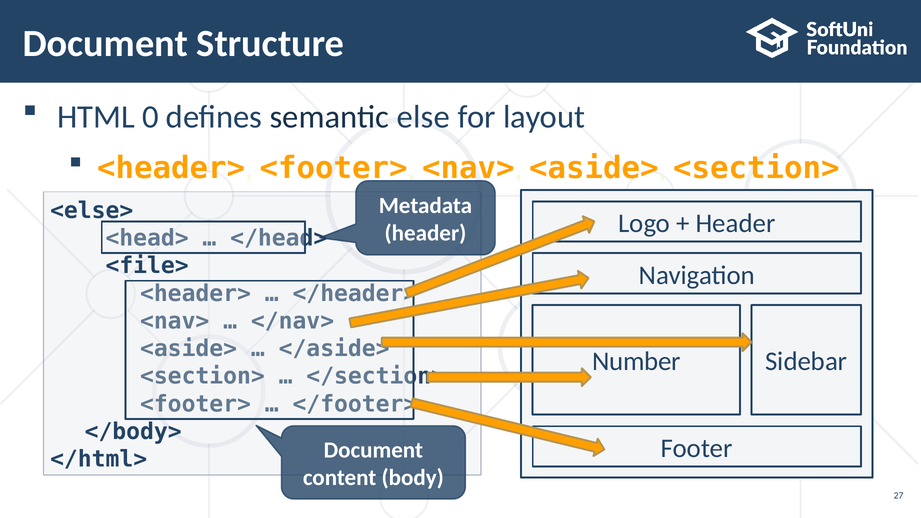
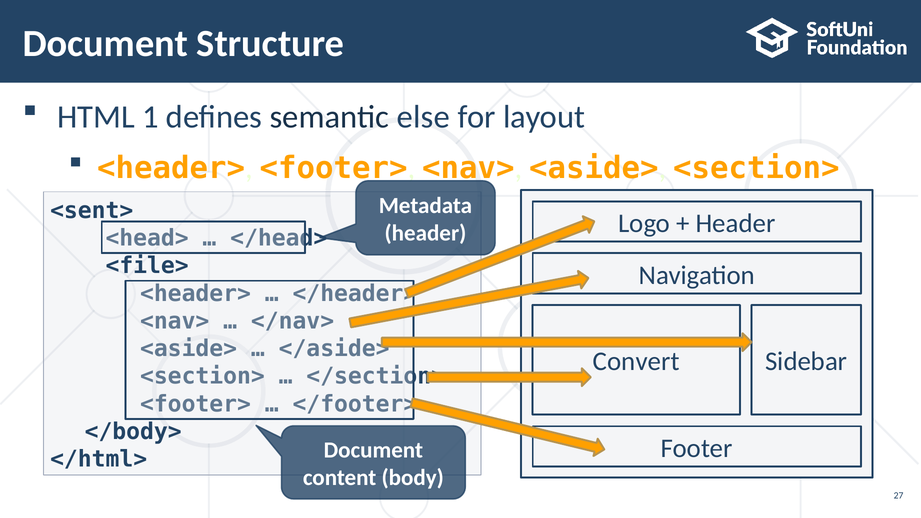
0: 0 -> 1 (150, 117)
<else>: <else> -> <sent> (92, 211)
Number: Number -> Convert (636, 362)
